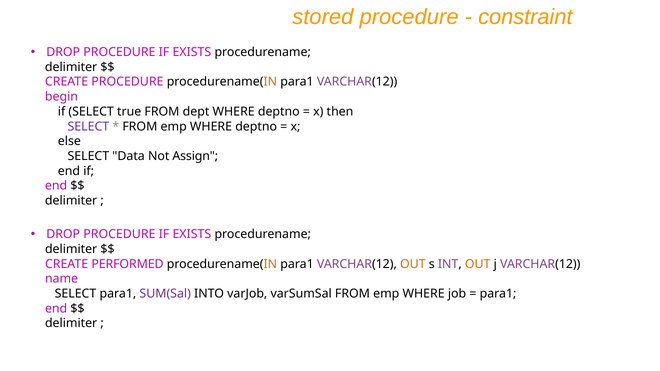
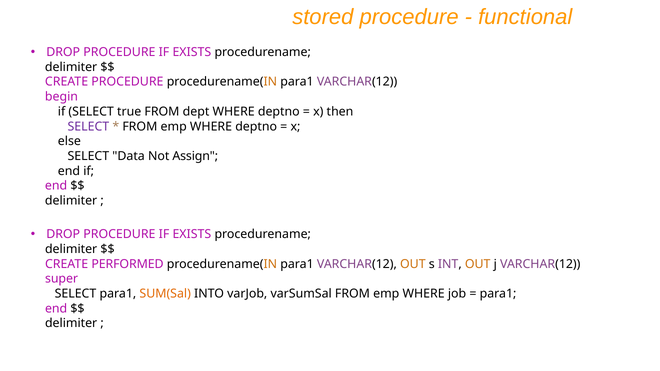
constraint: constraint -> functional (525, 17)
name: name -> super (62, 279)
SUM(Sal colour: purple -> orange (165, 294)
